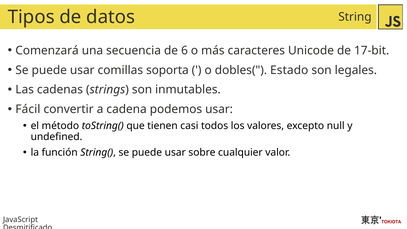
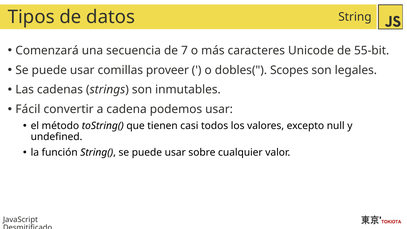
6: 6 -> 7 (184, 50)
17-bit: 17-bit -> 55-bit (372, 50)
soporta: soporta -> proveer (167, 70)
Estado: Estado -> Scopes (289, 70)
